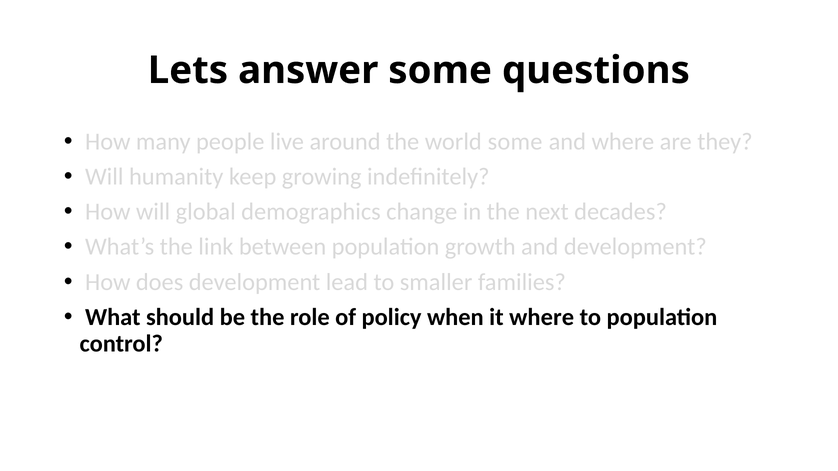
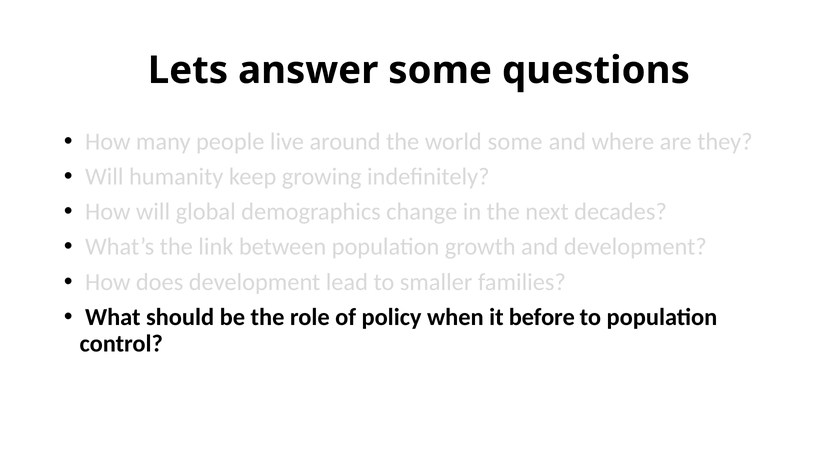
it where: where -> before (542, 317)
